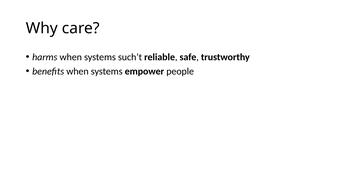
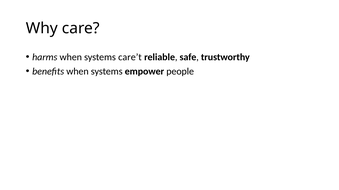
such’t: such’t -> care’t (130, 57)
